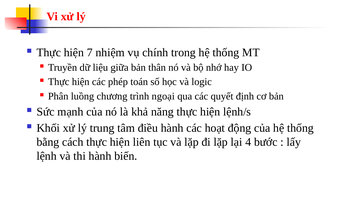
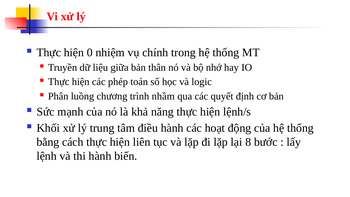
7: 7 -> 0 (90, 52)
ngoại: ngoại -> nhầm (163, 96)
4: 4 -> 8 (248, 142)
